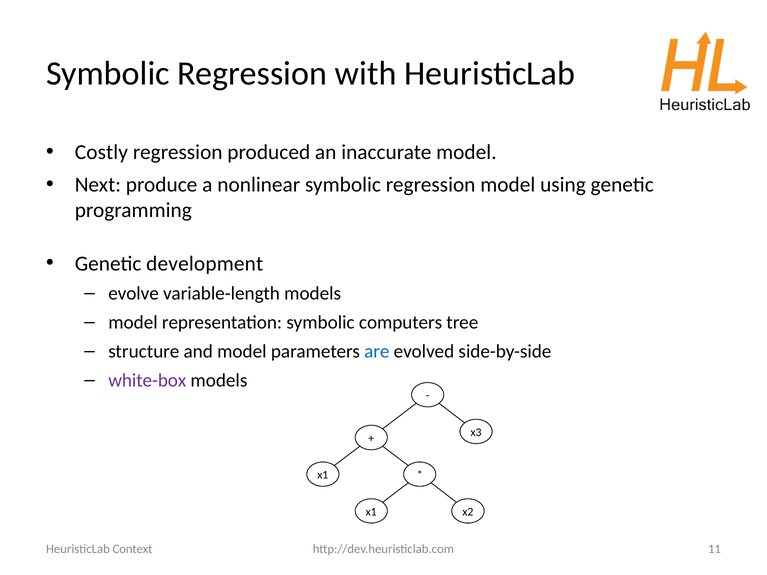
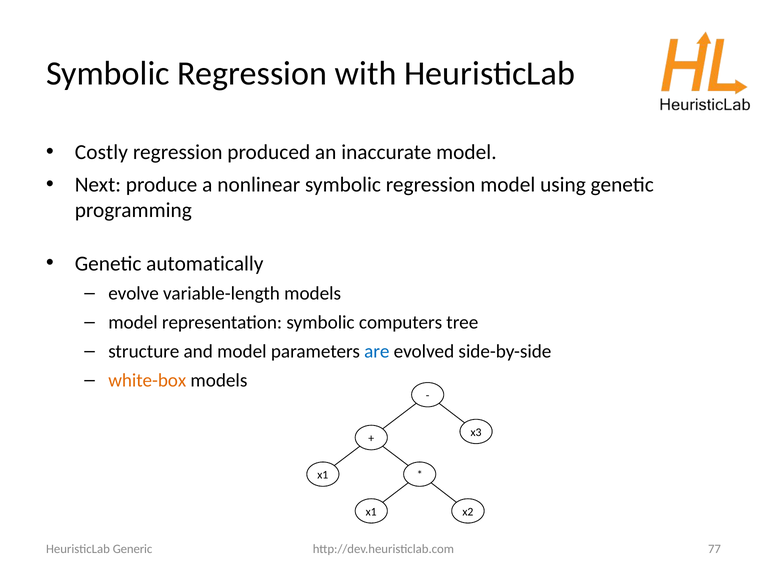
development: development -> automatically (205, 264)
white-box colour: purple -> orange (147, 381)
11: 11 -> 77 (715, 549)
Context: Context -> Generic (133, 549)
